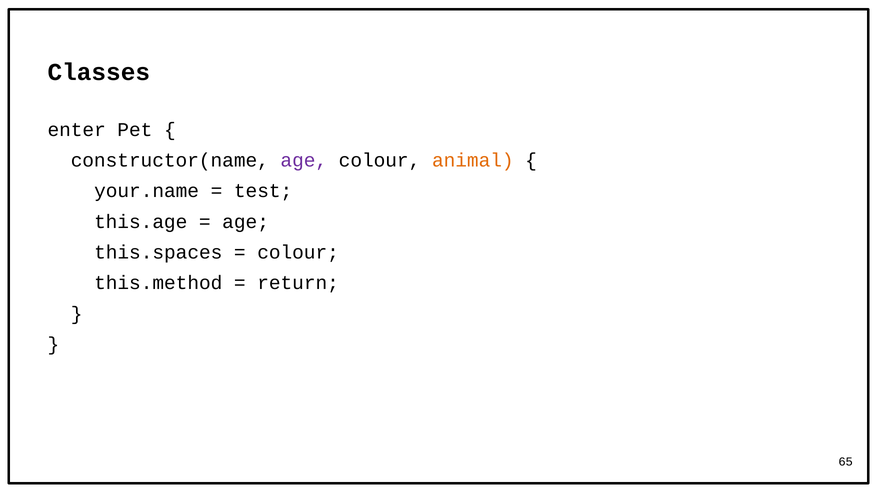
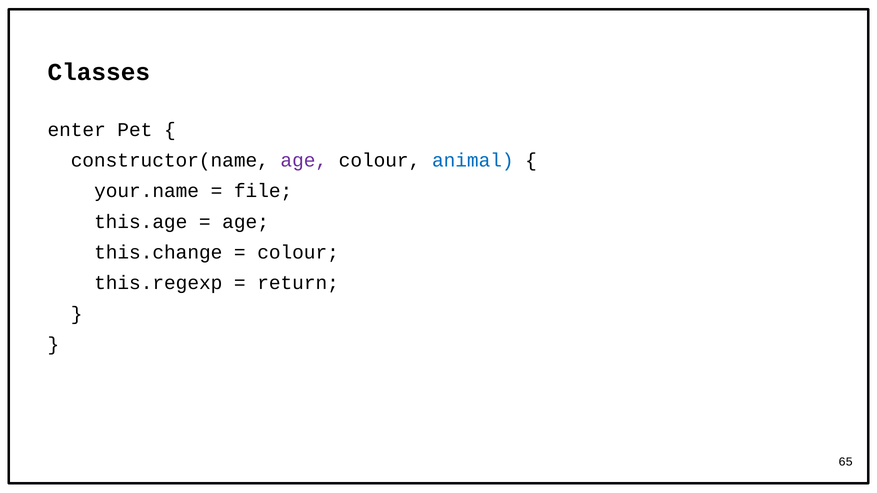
animal colour: orange -> blue (473, 160)
test: test -> file (263, 191)
this.spaces: this.spaces -> this.change (158, 252)
this.method: this.method -> this.regexp (158, 283)
